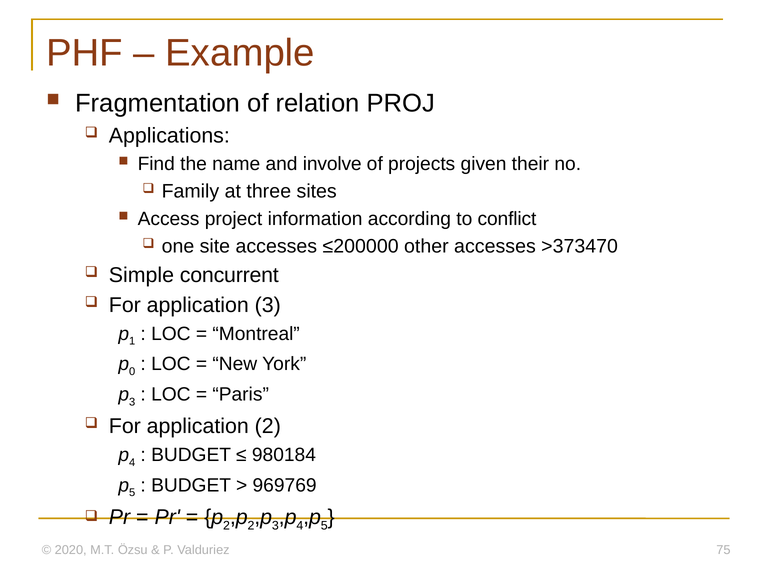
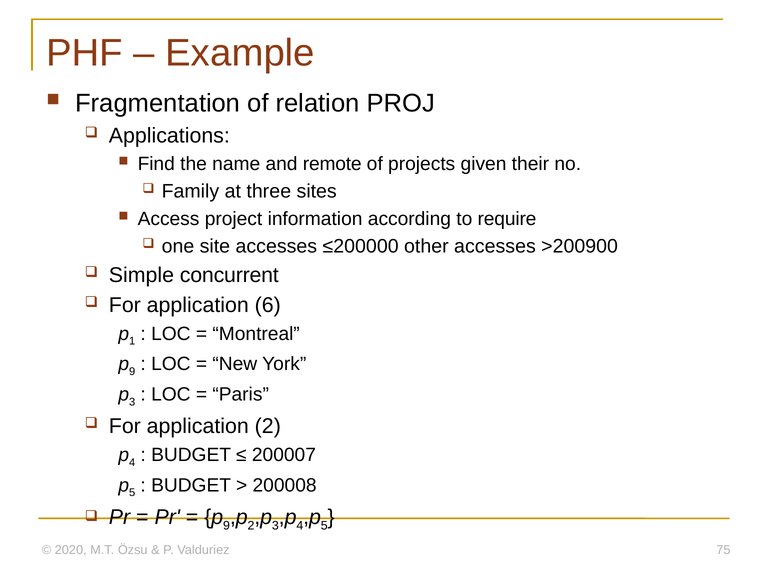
involve: involve -> remote (332, 164)
conflict: conflict -> require (507, 219)
>373470: >373470 -> >200900 (580, 246)
application 3: 3 -> 6 (268, 305)
0: 0 -> 9 (132, 372)
980184: 980184 -> 200007 (284, 455)
969769: 969769 -> 200008 (285, 485)
2: 2 -> 9 (227, 526)
